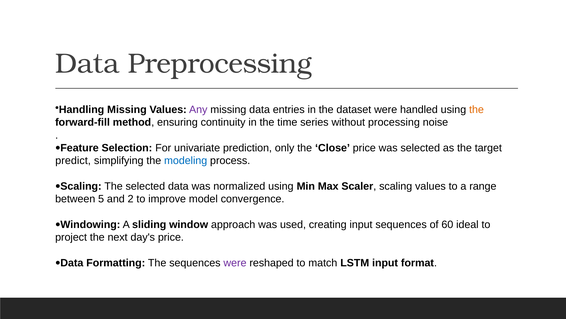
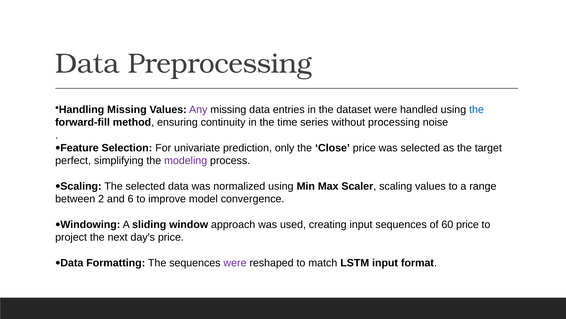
the colour: orange -> blue (476, 109)
predict: predict -> perfect (73, 160)
modeling colour: blue -> purple (186, 160)
5: 5 -> 2 (101, 199)
2: 2 -> 6 (131, 199)
60 ideal: ideal -> price (467, 224)
